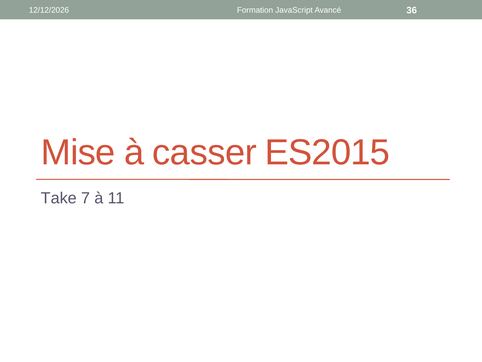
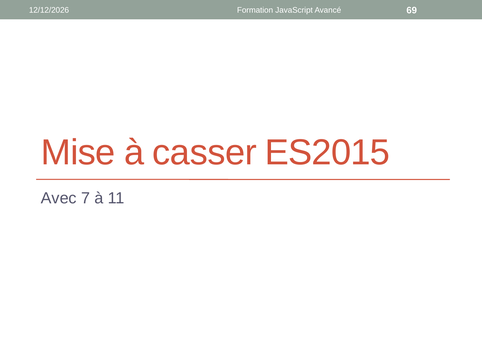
36: 36 -> 69 (412, 10)
Take: Take -> Avec (59, 198)
